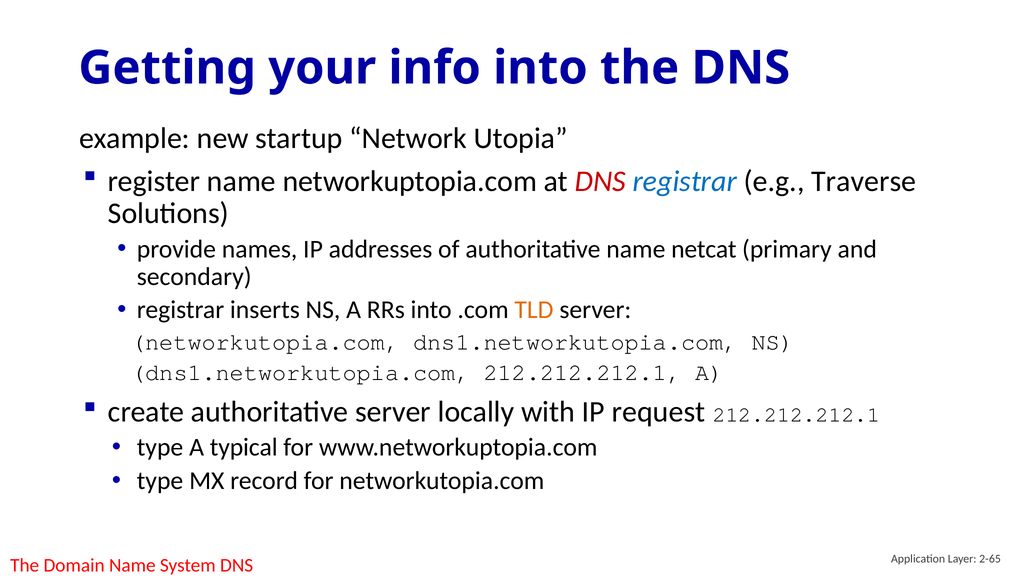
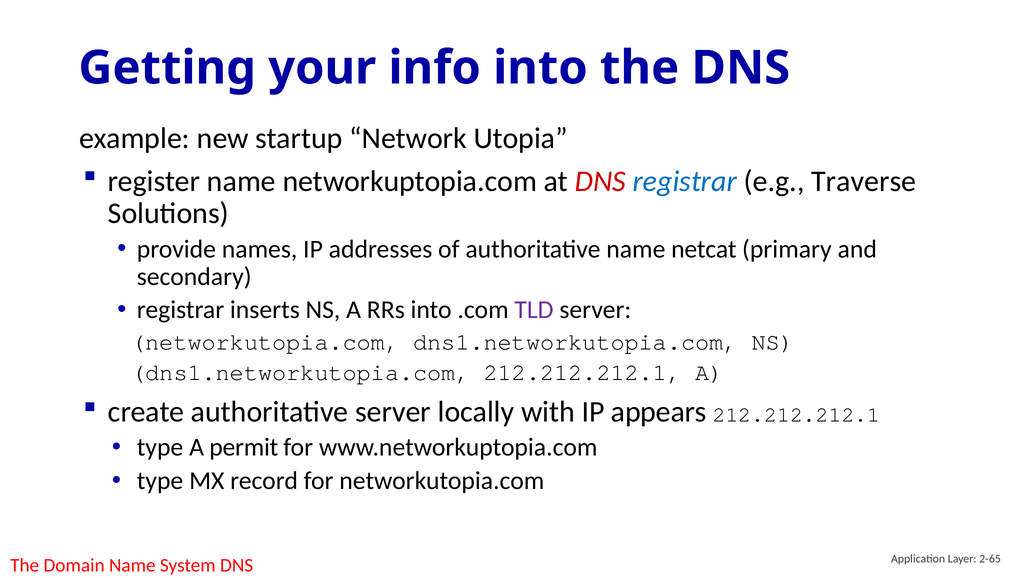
TLD colour: orange -> purple (534, 310)
request: request -> appears (659, 412)
typical: typical -> permit (244, 448)
